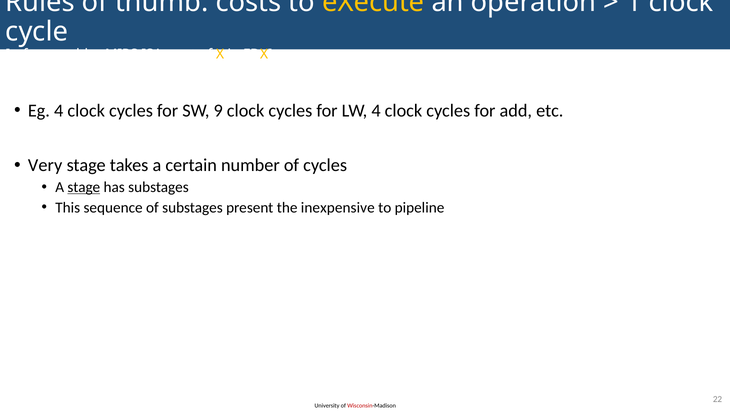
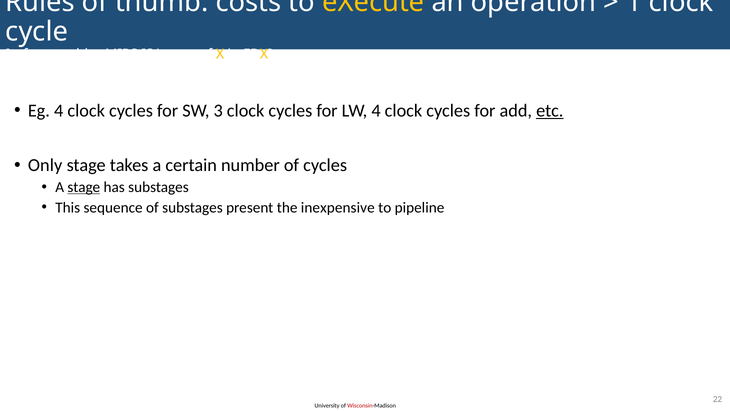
9: 9 -> 3 (218, 111)
etc underline: none -> present (550, 111)
Very: Very -> Only (45, 165)
